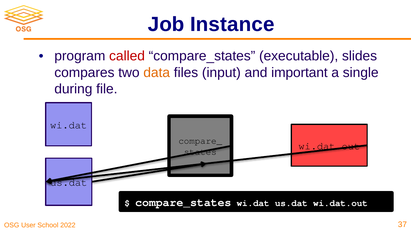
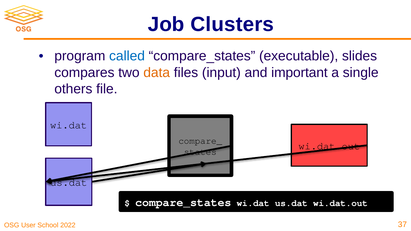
Instance: Instance -> Clusters (232, 25)
called colour: red -> blue (127, 56)
during: during -> others (73, 89)
